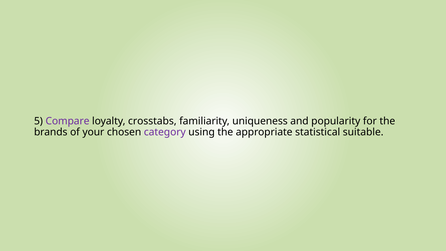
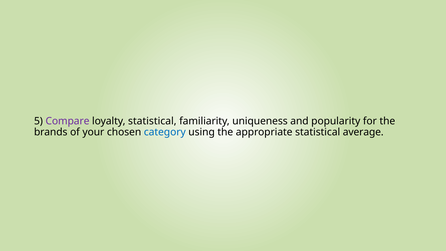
loyalty crosstabs: crosstabs -> statistical (152, 121)
category colour: purple -> blue (165, 132)
suitable: suitable -> average (363, 132)
